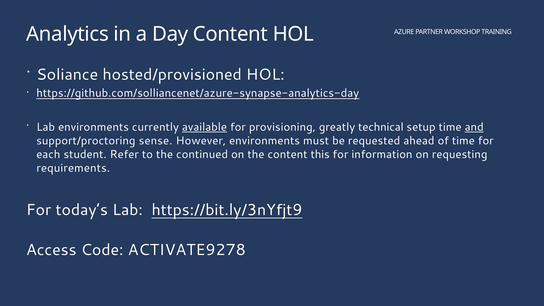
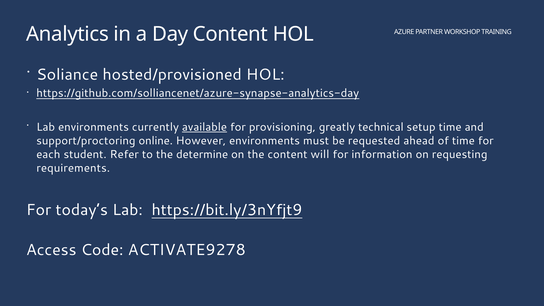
and underline: present -> none (474, 127)
sense: sense -> online (156, 141)
continued: continued -> determine (202, 154)
this: this -> will (320, 154)
